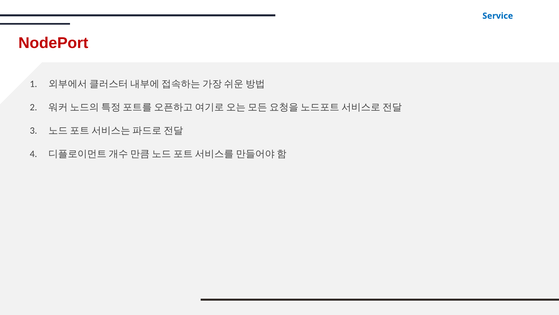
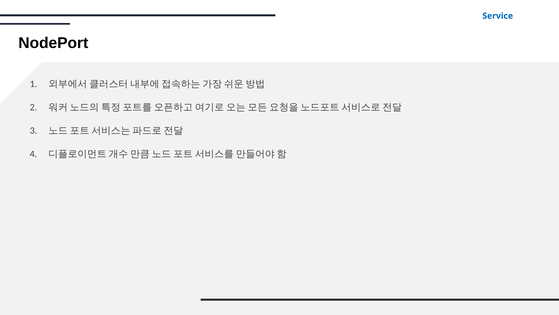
NodePort colour: red -> black (53, 43)
